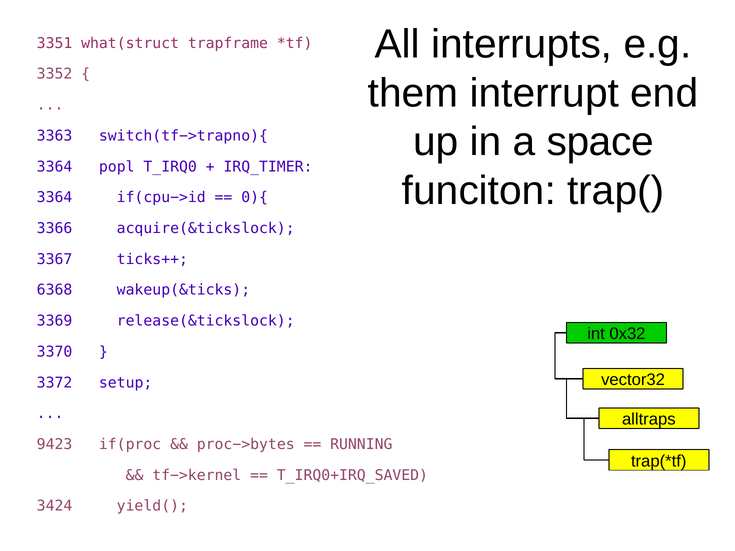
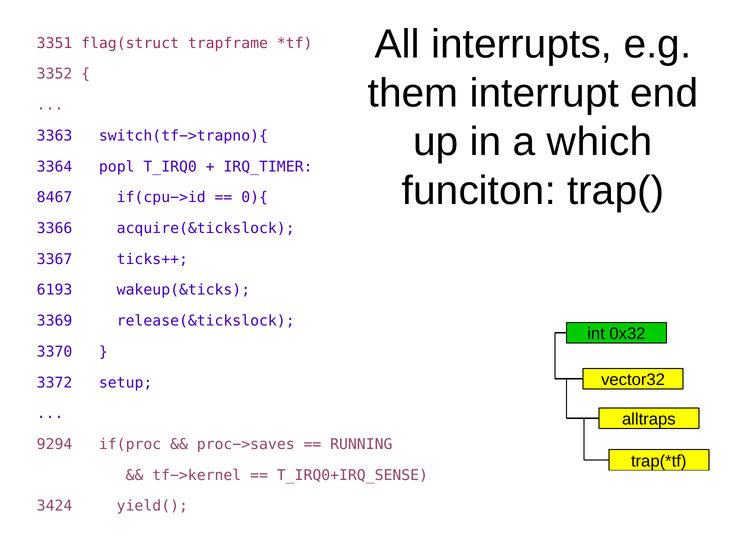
what(struct: what(struct -> flag(struct (130, 43)
space: space -> which (600, 142)
3364: 3364 -> 8467 (55, 198)
6368: 6368 -> 6193 (55, 290)
9423: 9423 -> 9294 (55, 445)
proc−>bytes: proc−>bytes -> proc−>saves (246, 445)
T_IRQ0+IRQ_SAVED: T_IRQ0+IRQ_SAVED -> T_IRQ0+IRQ_SENSE (352, 475)
